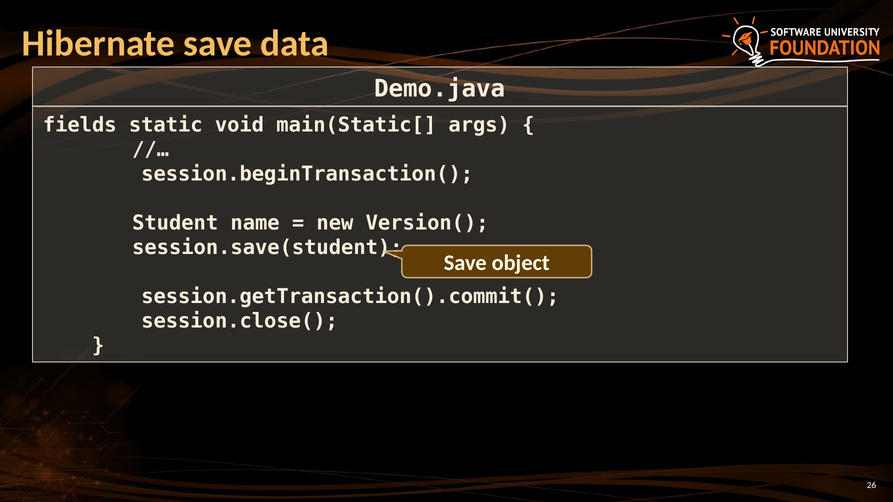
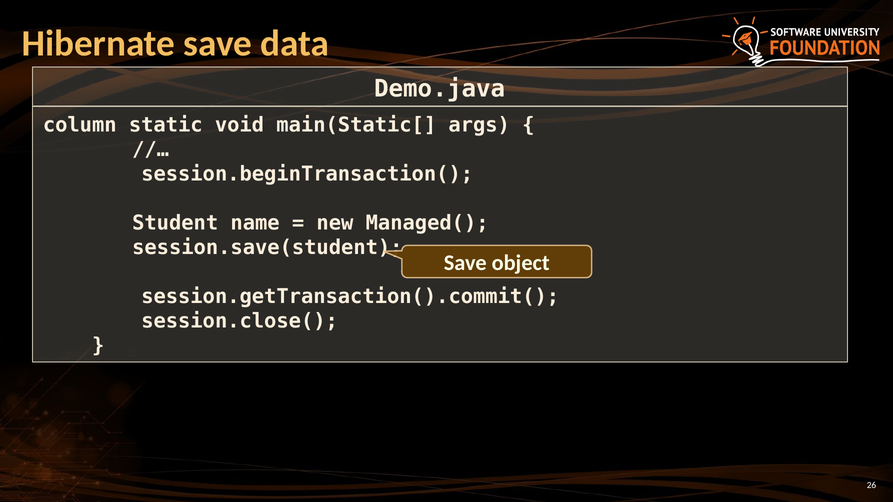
fields: fields -> column (80, 125)
Version(: Version( -> Managed( (427, 223)
